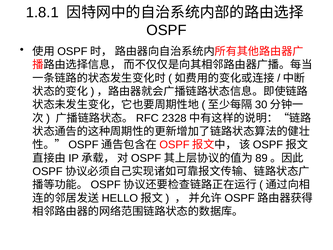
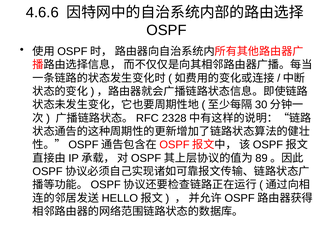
1.8.1: 1.8.1 -> 4.6.6 (42, 12)
